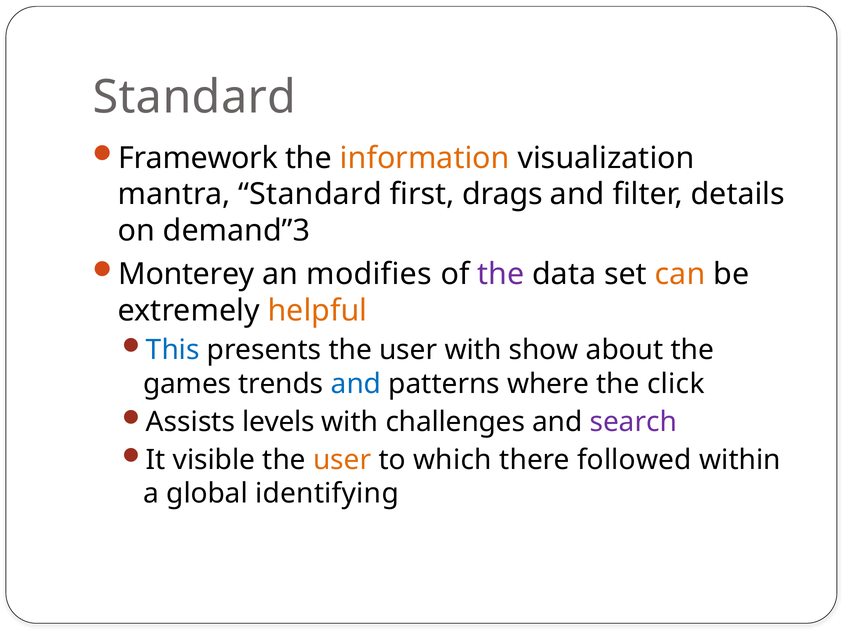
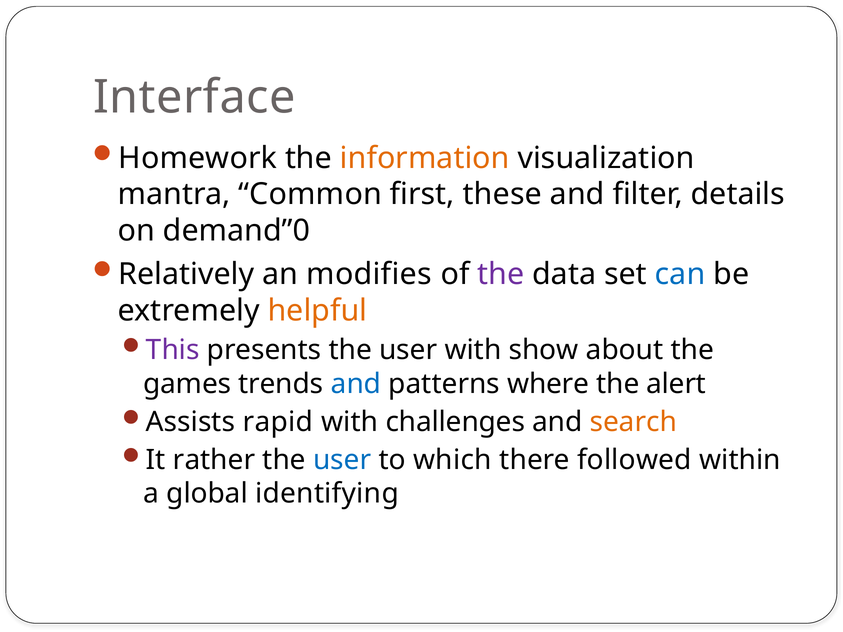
Standard: Standard -> Interface (194, 97)
Framework: Framework -> Homework (198, 158)
mantra Standard: Standard -> Common (310, 195)
drags: drags -> these (502, 195)
demand”3: demand”3 -> demand”0 (237, 231)
Monterey: Monterey -> Relatively (186, 274)
can colour: orange -> blue (680, 274)
This colour: blue -> purple (173, 350)
click: click -> alert (676, 384)
levels: levels -> rapid (278, 422)
search colour: purple -> orange (633, 422)
visible: visible -> rather (214, 460)
user colour: orange -> blue (342, 460)
